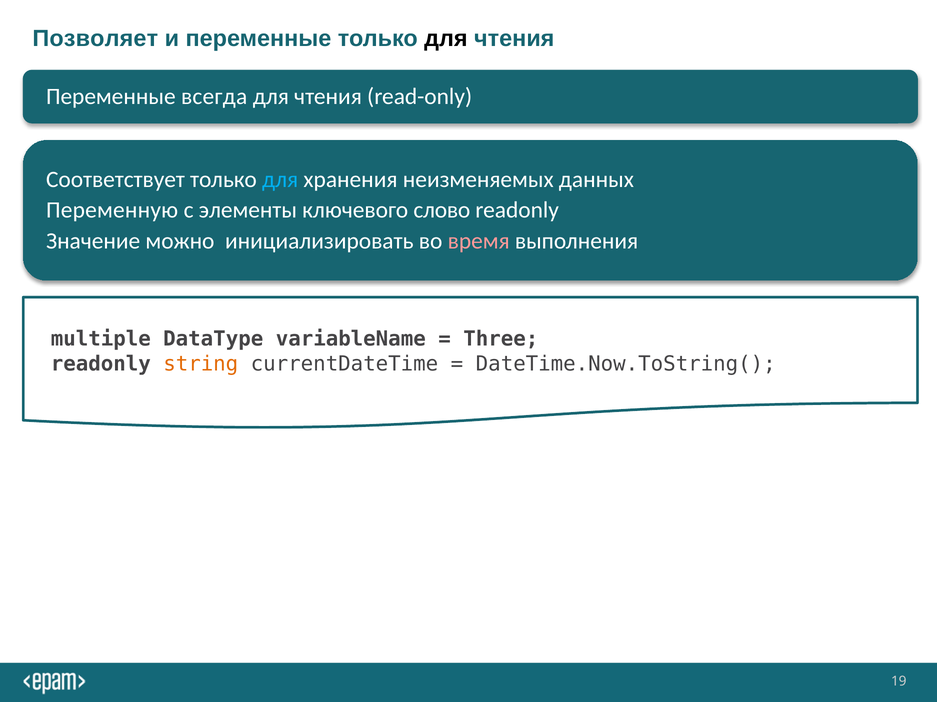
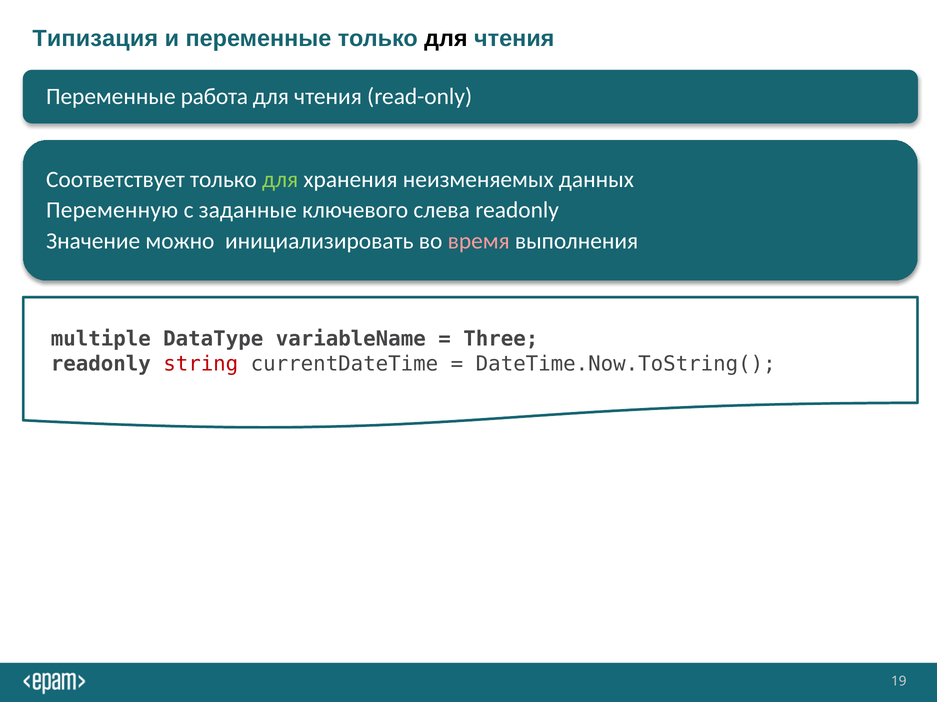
Позволяет: Позволяет -> Типизация (95, 39)
всегда: всегда -> работа (214, 97)
для colour: light blue -> light green (280, 180)
элементы: элементы -> заданные (248, 210)
слово: слово -> слева (442, 210)
string colour: orange -> red (201, 364)
